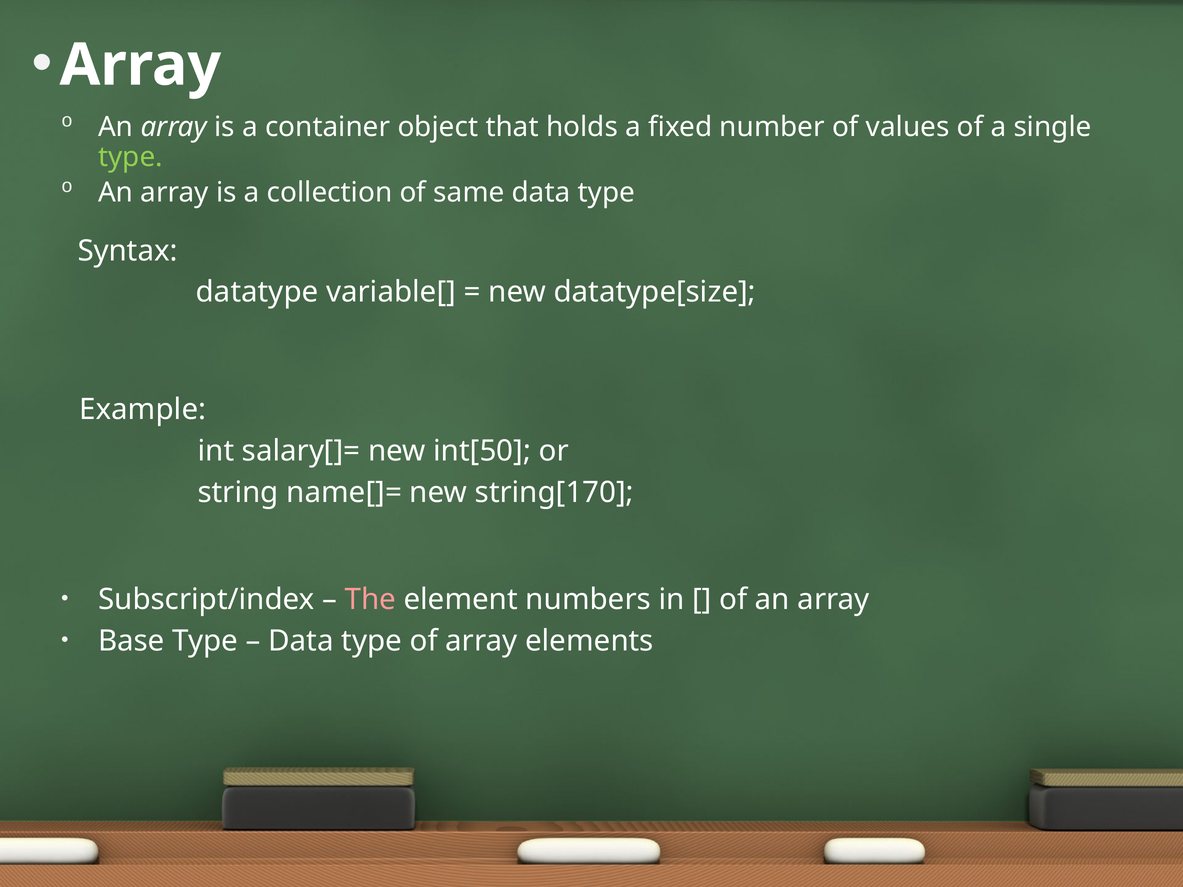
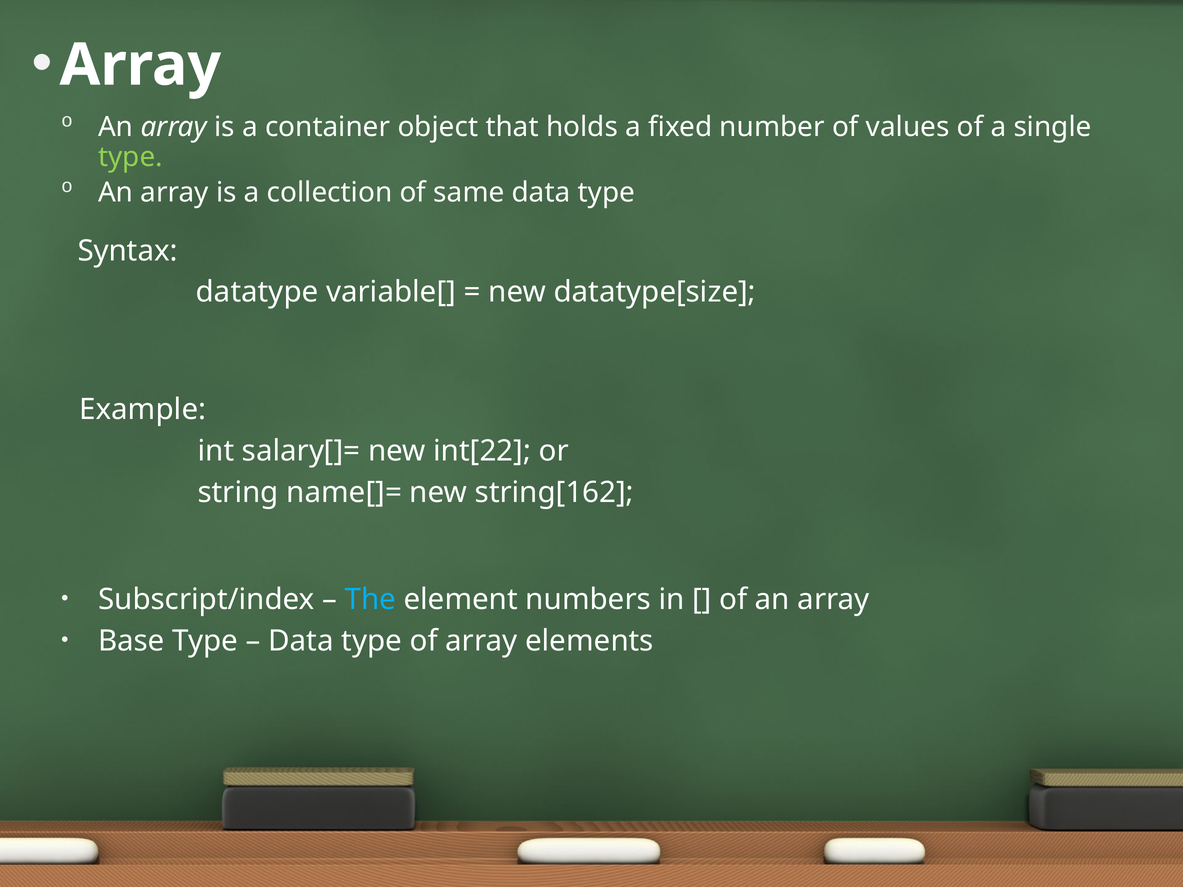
int[50: int[50 -> int[22 (482, 451)
string[170: string[170 -> string[162 (554, 493)
The colour: pink -> light blue (370, 600)
